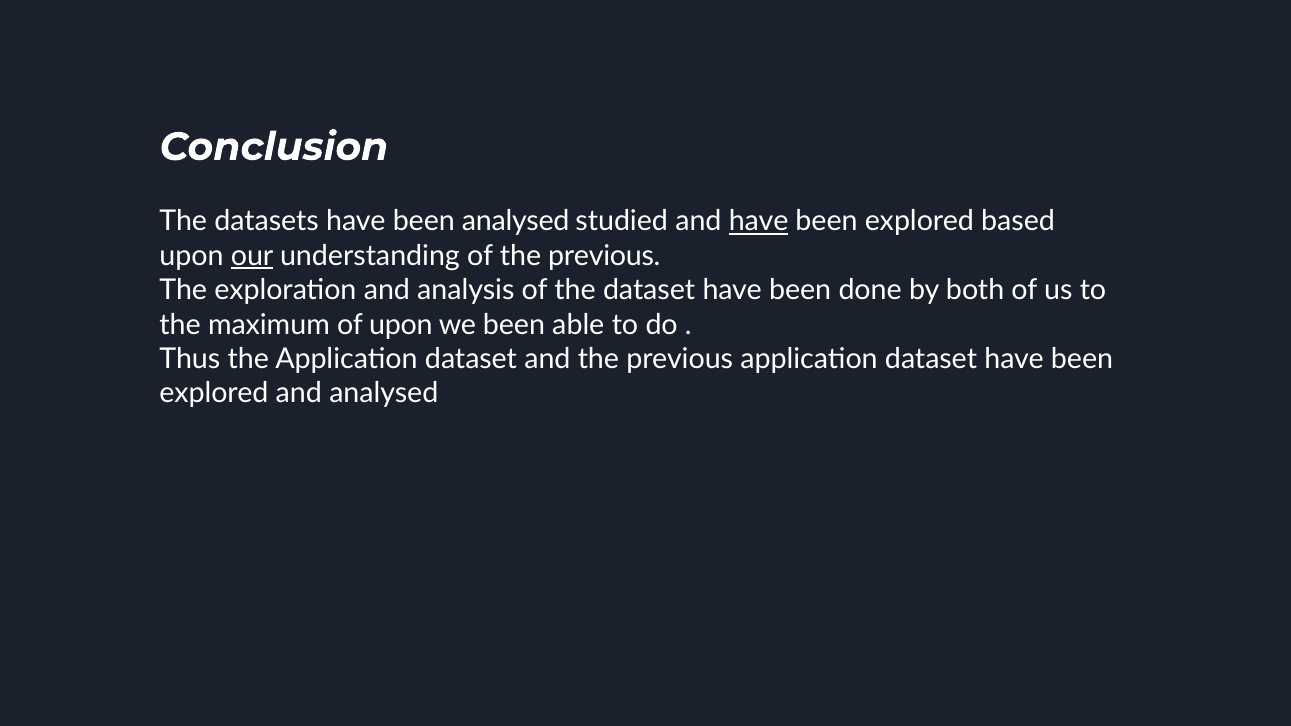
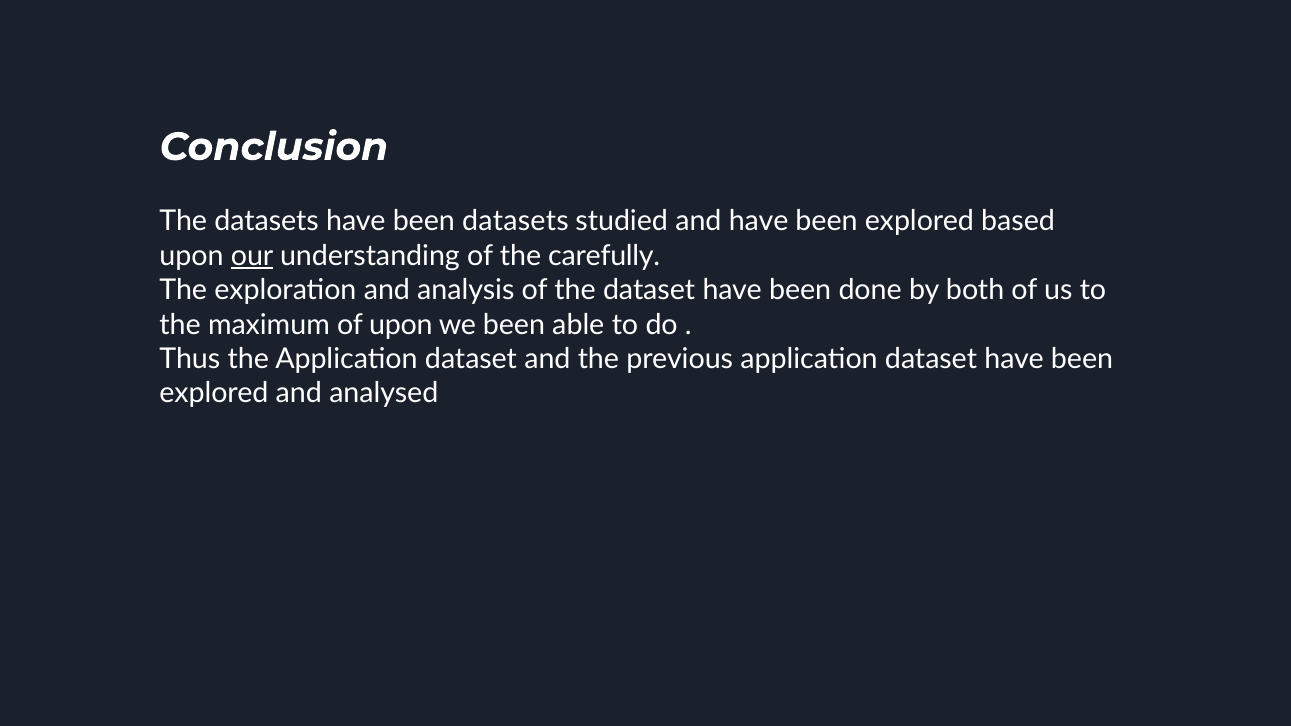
been analysed: analysed -> datasets (515, 221)
have underline: present -> none (759, 221)
of the previous: previous -> carefully (604, 256)
